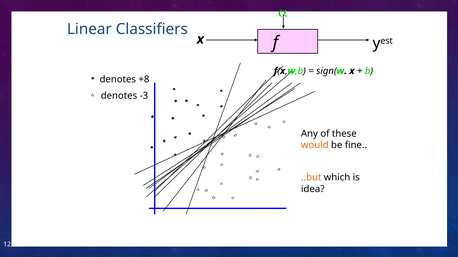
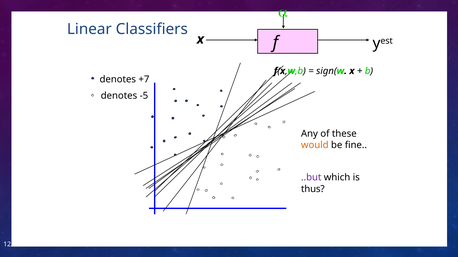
+8: +8 -> +7 (144, 80)
-3: -3 -> -5 (144, 96)
..but colour: orange -> purple (311, 178)
idea: idea -> thus (313, 189)
